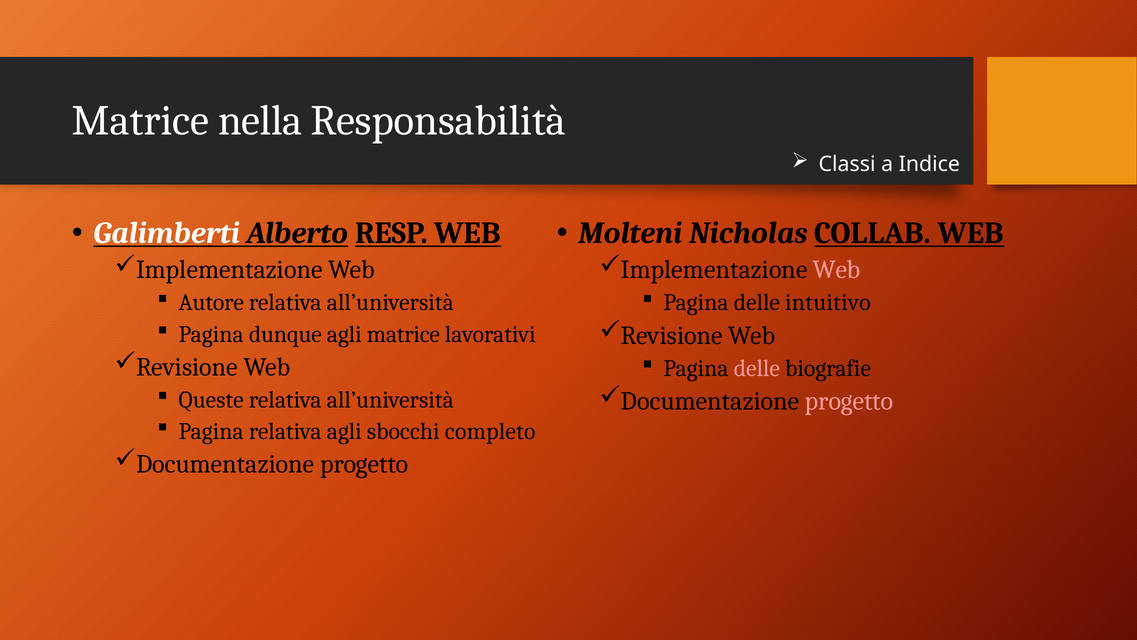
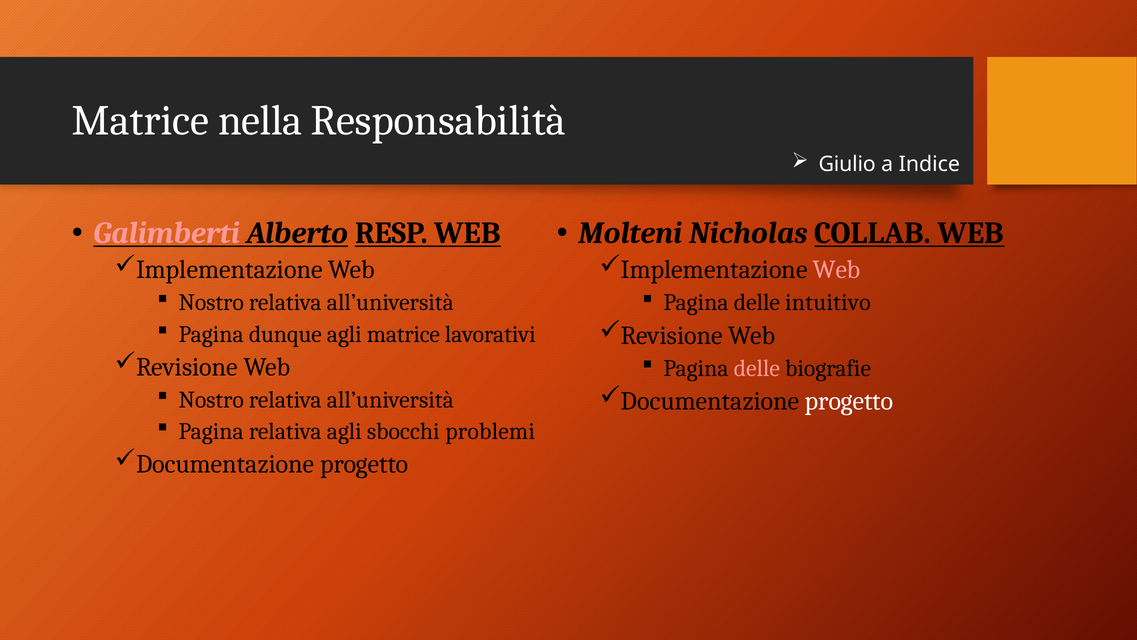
Classi: Classi -> Giulio (847, 164)
Galimberti colour: white -> pink (167, 233)
Autore: Autore -> Nostro (211, 303)
Queste: Queste -> Nostro (211, 400)
progetto colour: pink -> white (849, 401)
completo: completo -> problemi (490, 431)
